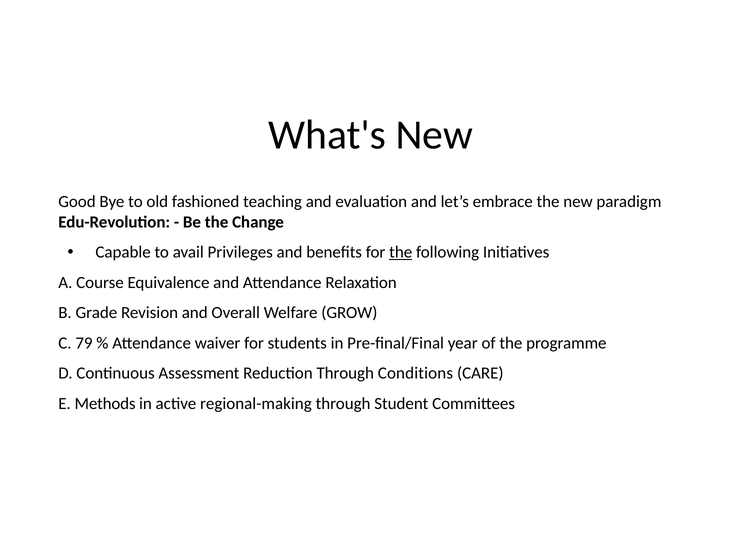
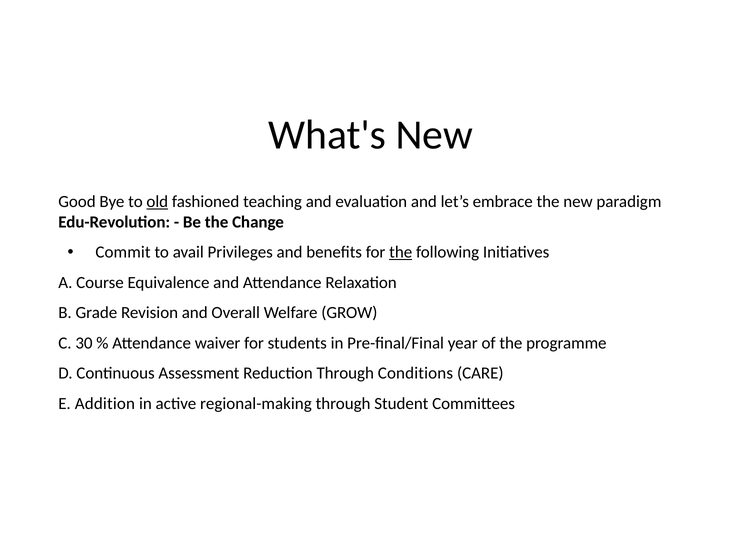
old underline: none -> present (157, 202)
Capable: Capable -> Commit (123, 252)
79: 79 -> 30 (84, 343)
Methods: Methods -> Addition (105, 403)
